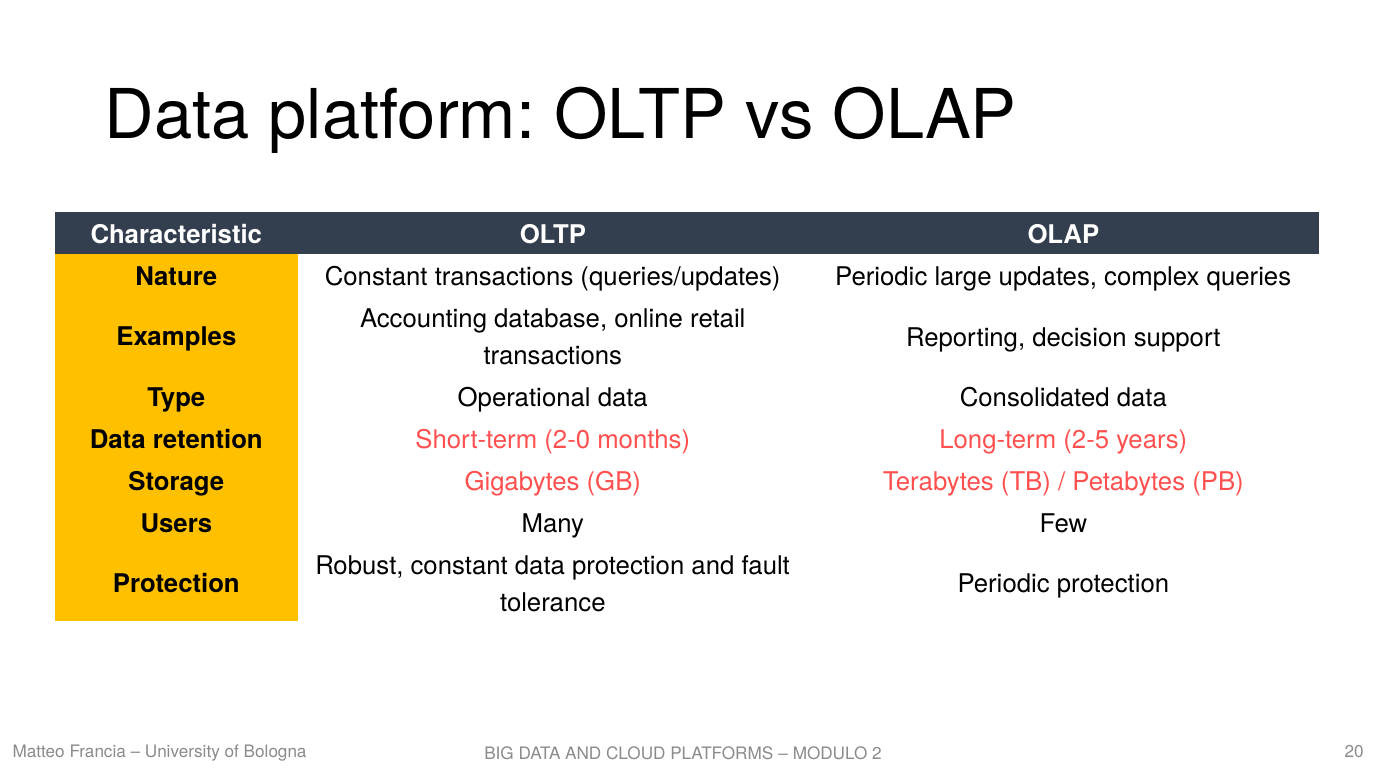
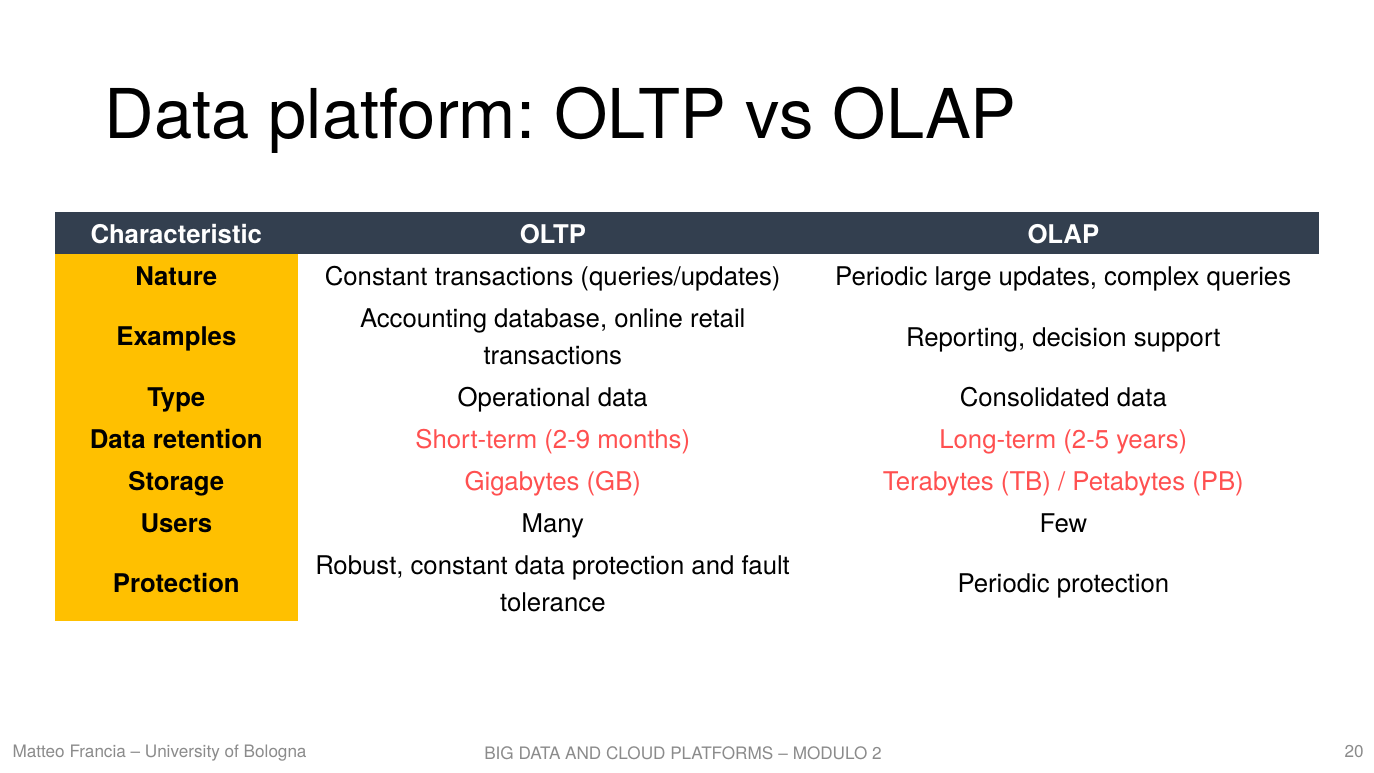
2-0: 2-0 -> 2-9 (567, 440)
